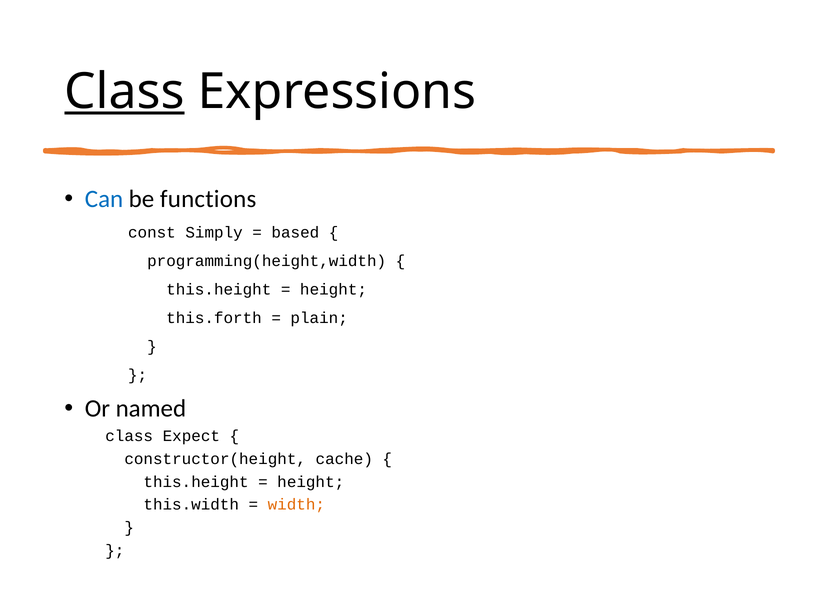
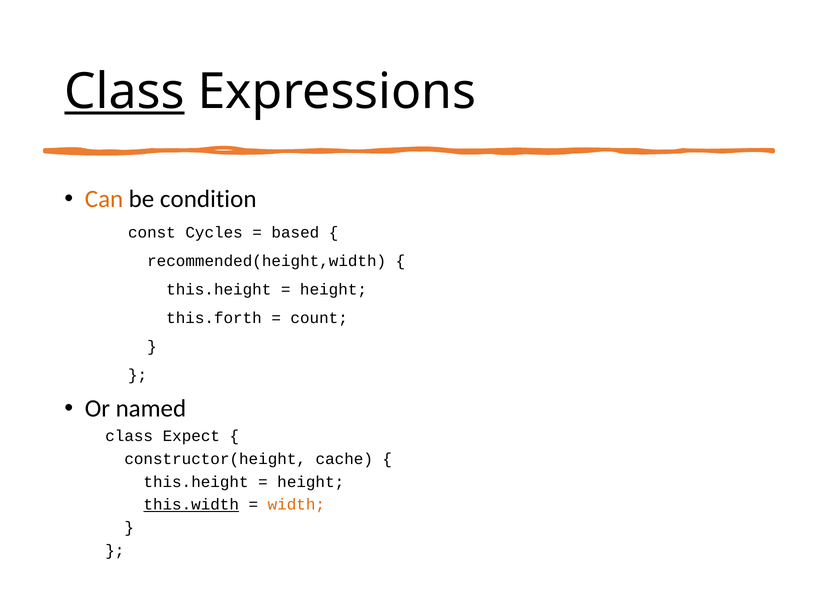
Can colour: blue -> orange (104, 199)
functions: functions -> condition (208, 199)
Simply: Simply -> Cycles (214, 232)
programming(height,width: programming(height,width -> recommended(height,width (267, 261)
plain: plain -> count (319, 318)
this.width underline: none -> present (191, 505)
